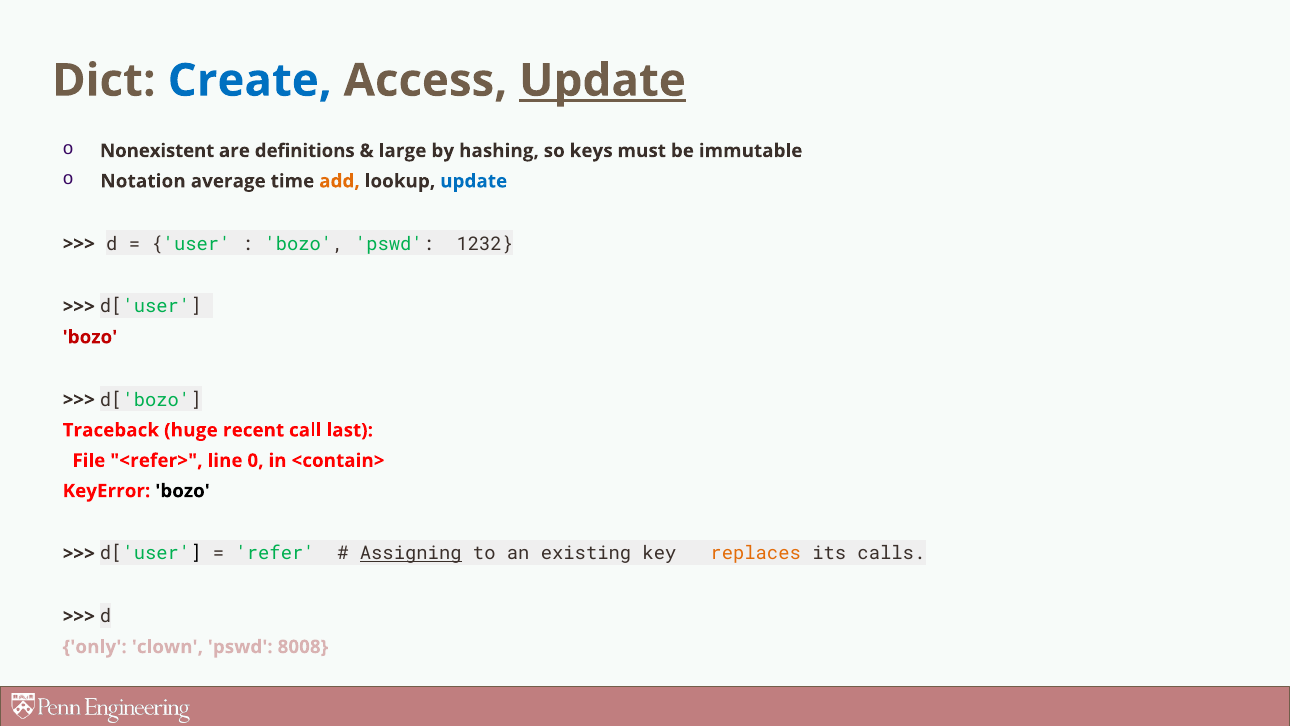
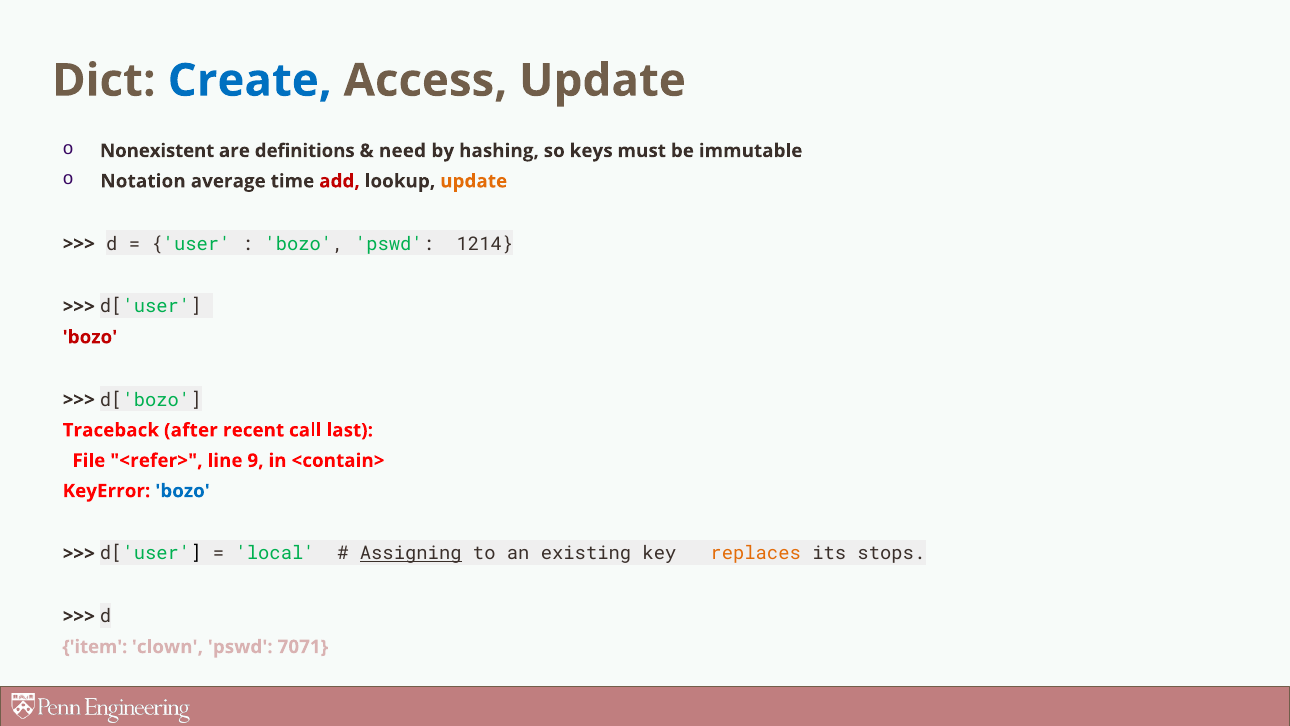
Update underline: present -> none (602, 81)
large: large -> need (402, 151)
add colour: orange -> red (339, 181)
update colour: blue -> orange (474, 181)
1232: 1232 -> 1214 (485, 244)
huge: huge -> after (191, 430)
0: 0 -> 9 (255, 460)
bozo colour: black -> blue (183, 491)
refer: refer -> local (275, 553)
calls: calls -> stops (891, 553)
only: only -> item (95, 647)
8008: 8008 -> 7071 (303, 647)
